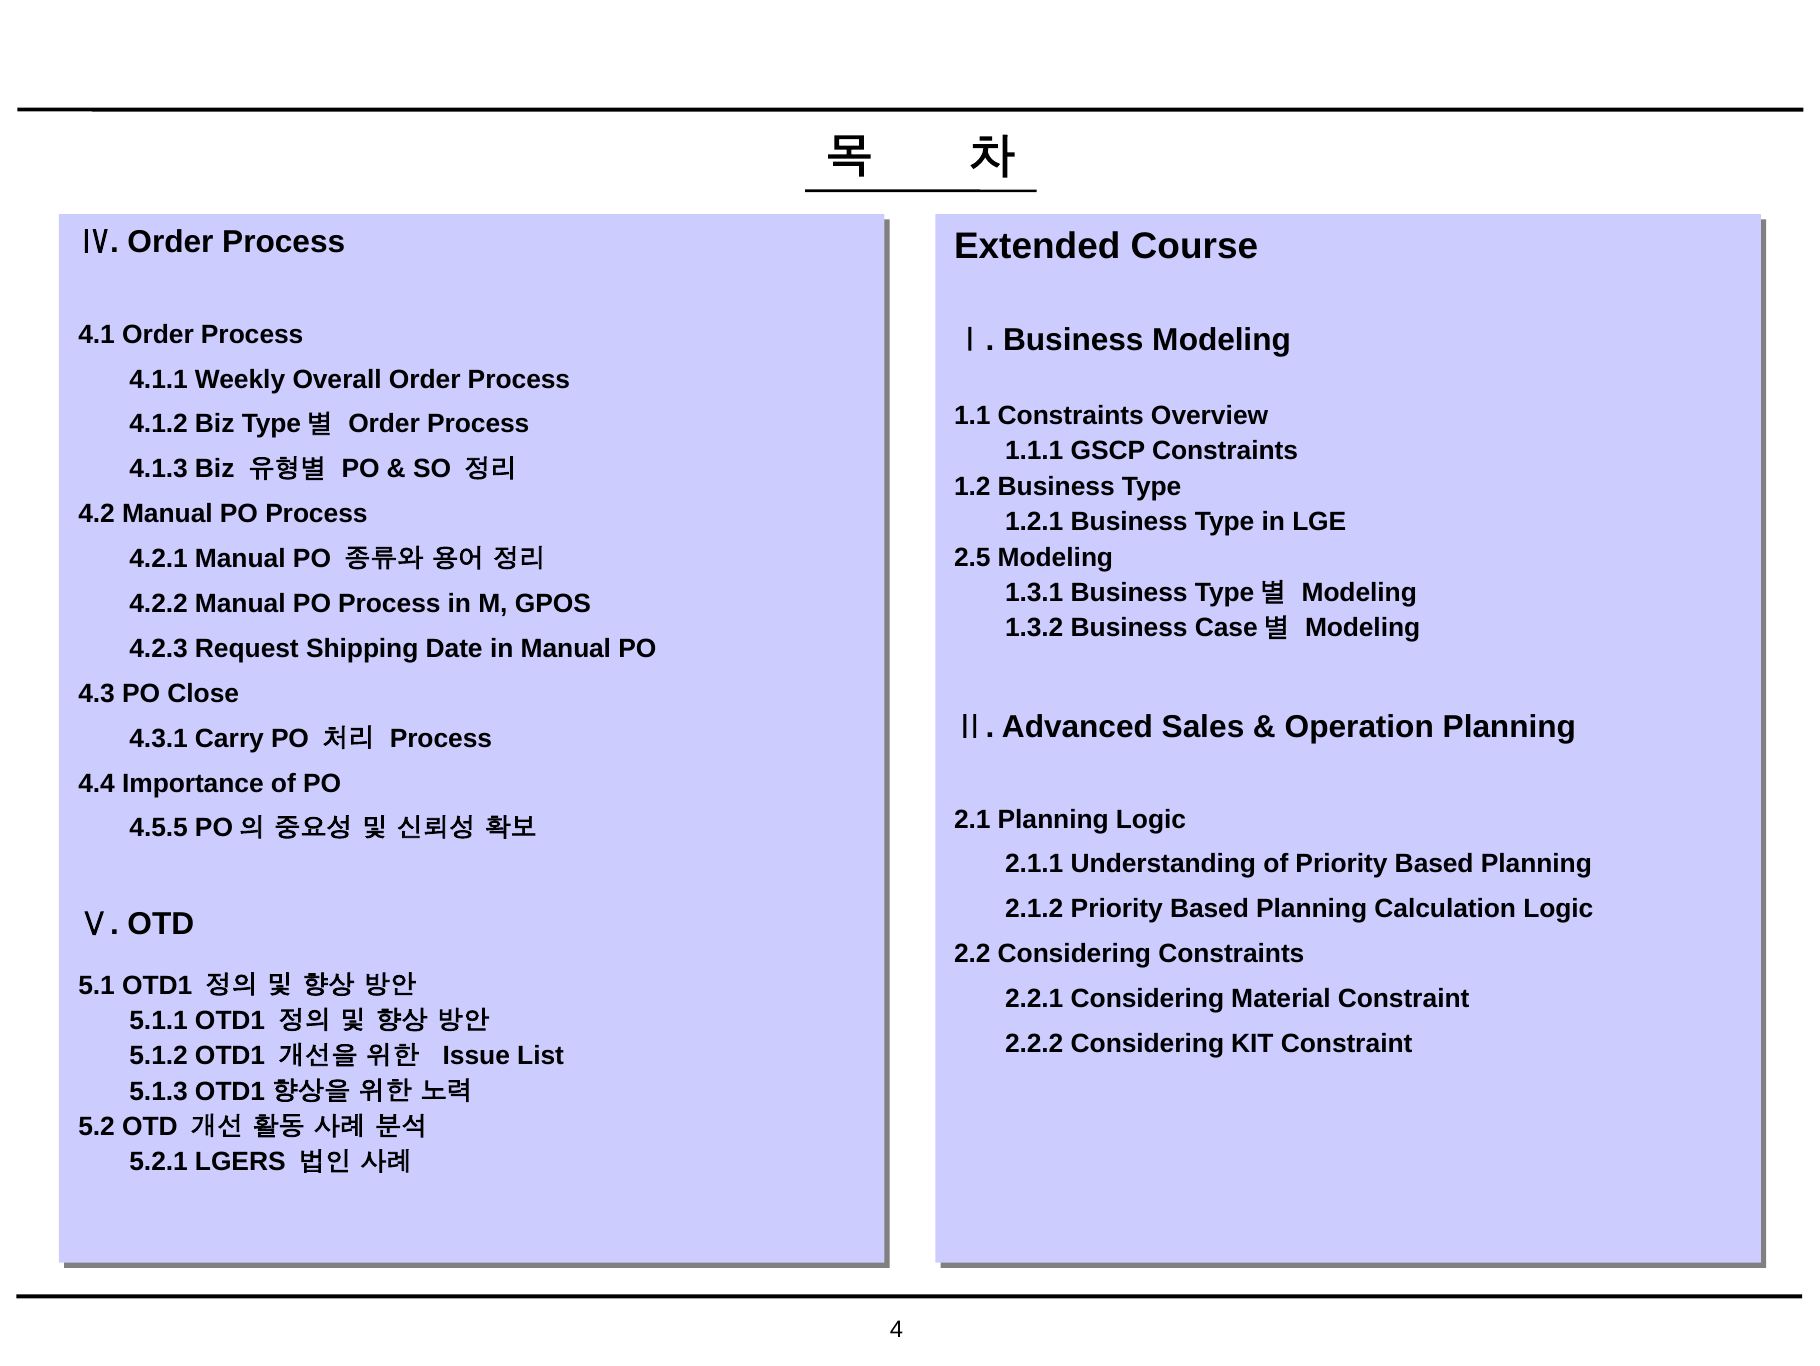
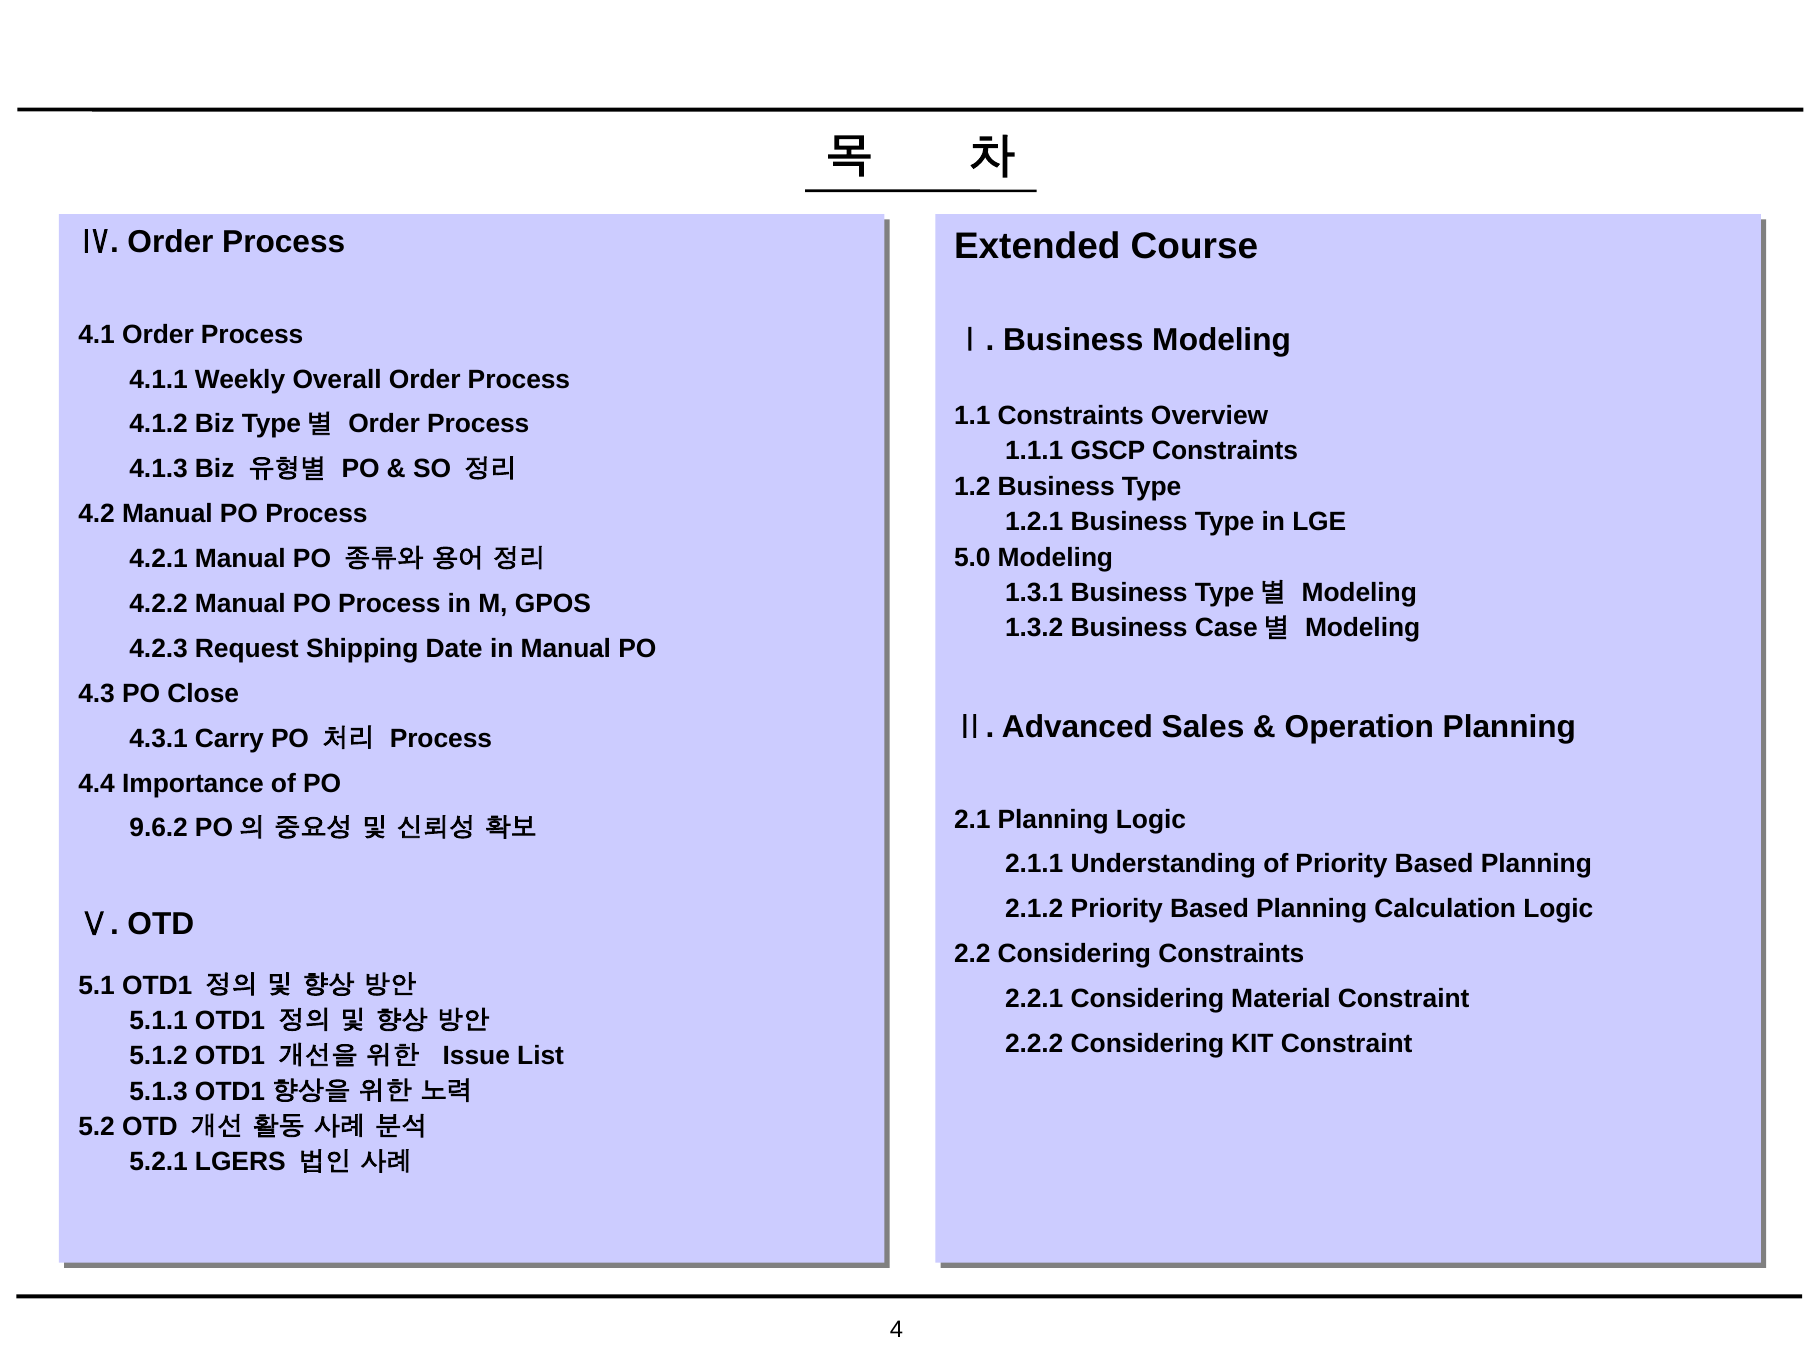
2.5: 2.5 -> 5.0 (972, 557)
4.5.5: 4.5.5 -> 9.6.2 (159, 828)
